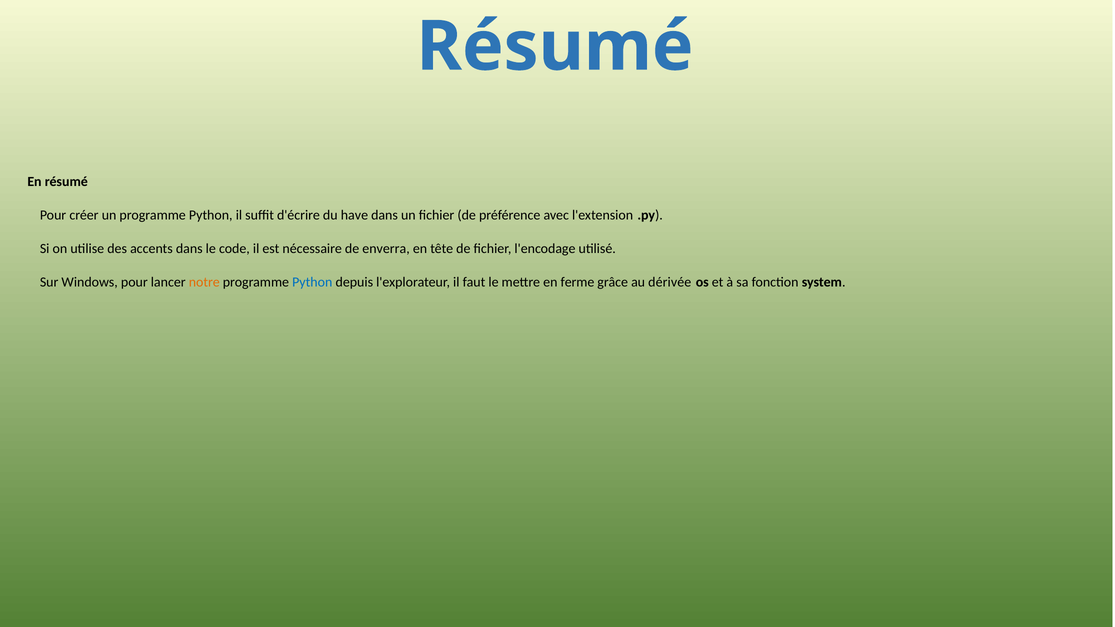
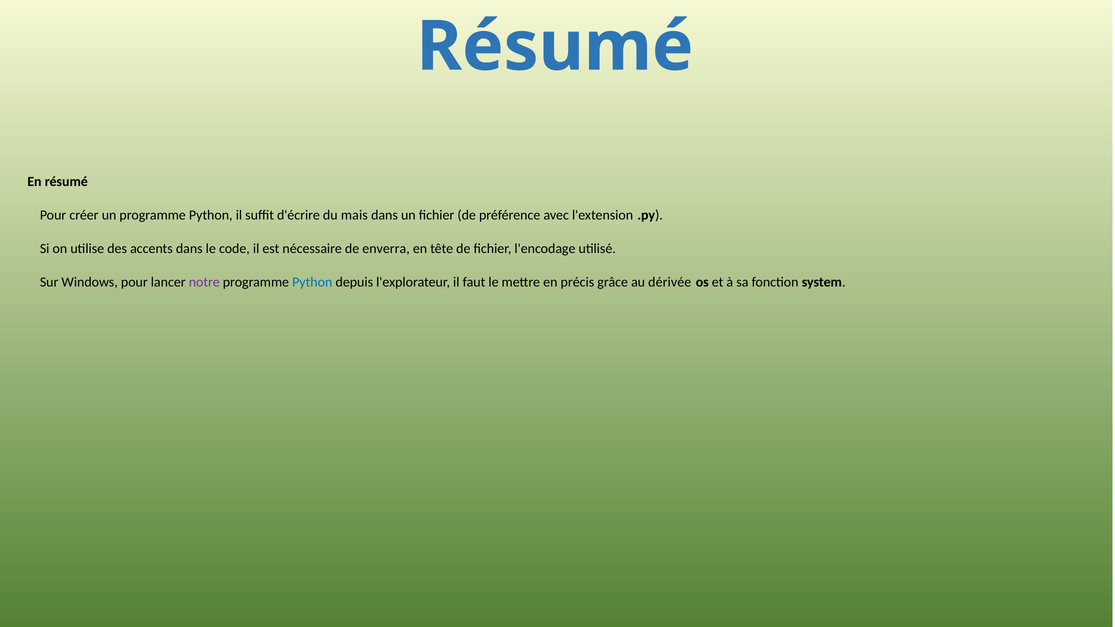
have: have -> mais (354, 215)
notre colour: orange -> purple (204, 282)
ferme: ferme -> précis (577, 282)
